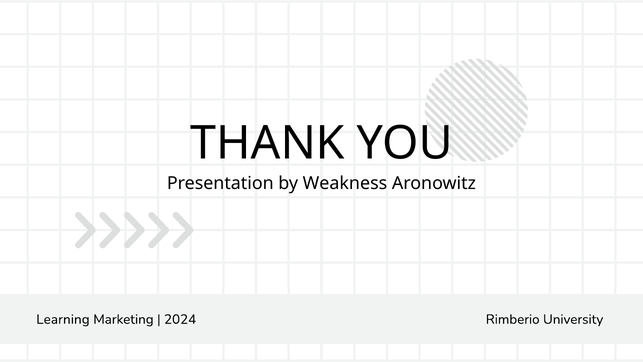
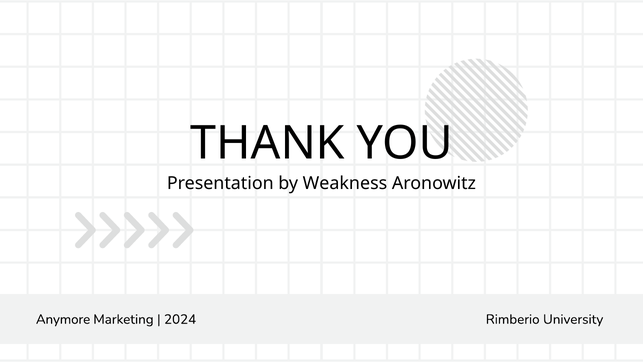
Learning: Learning -> Anymore (63, 319)
